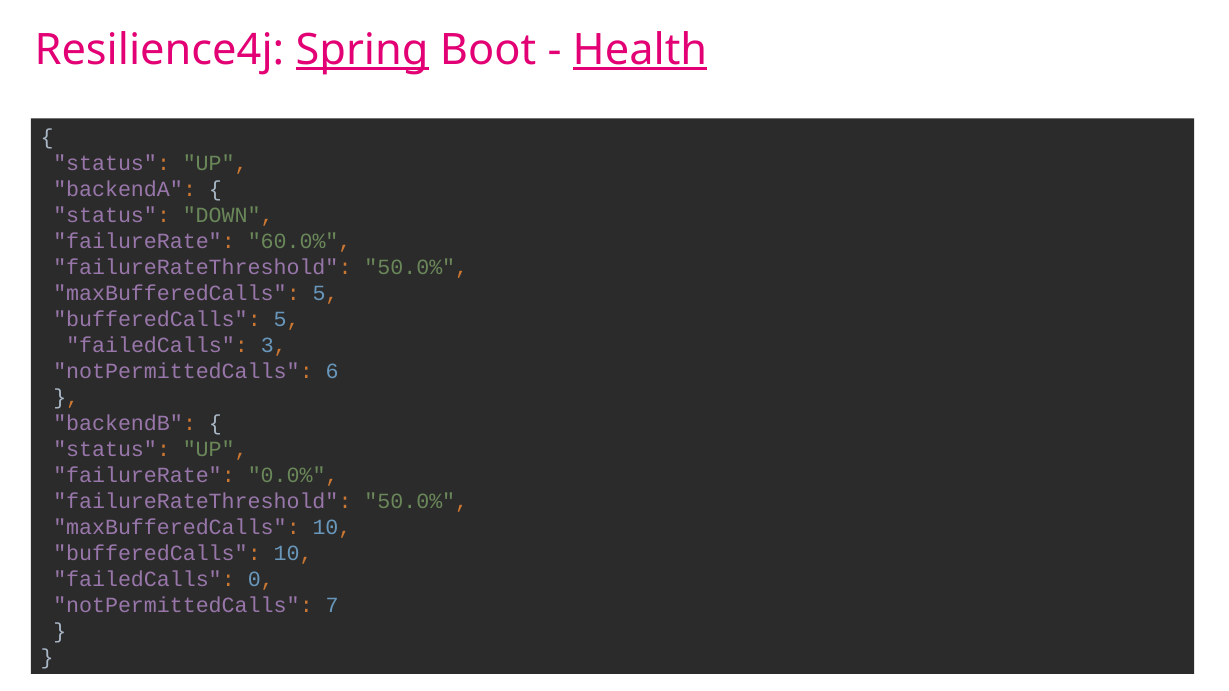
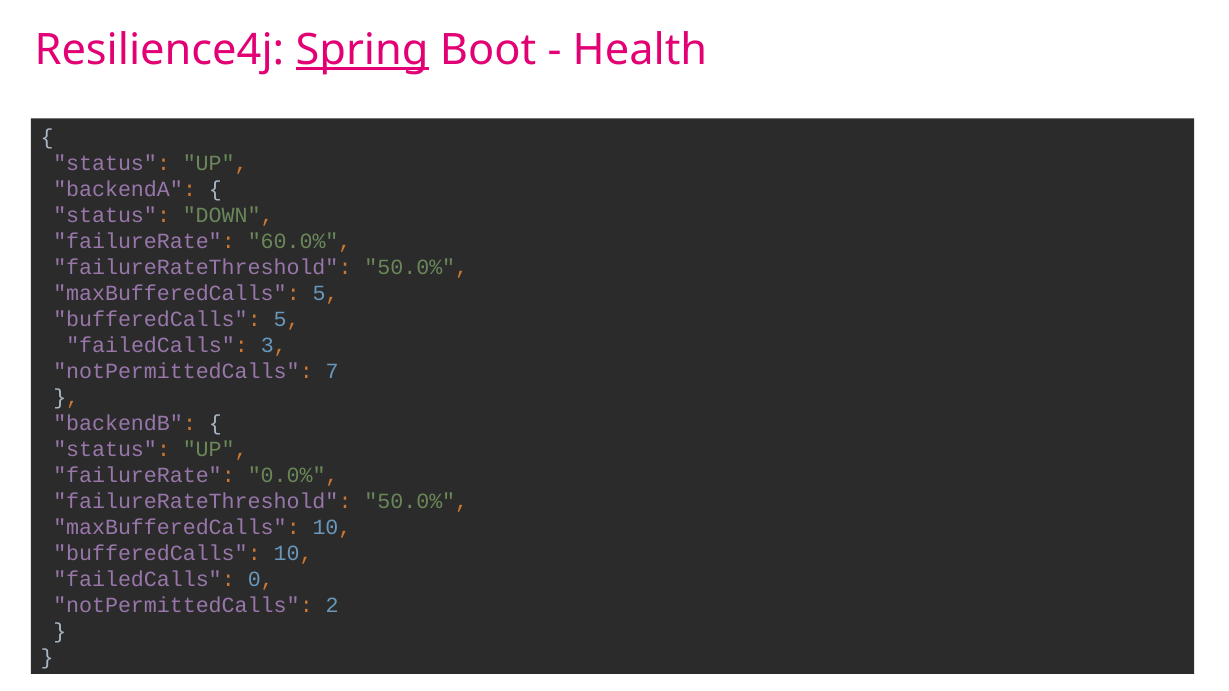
Health underline: present -> none (640, 50)
6: 6 -> 7 (332, 372)
7: 7 -> 2 (332, 606)
